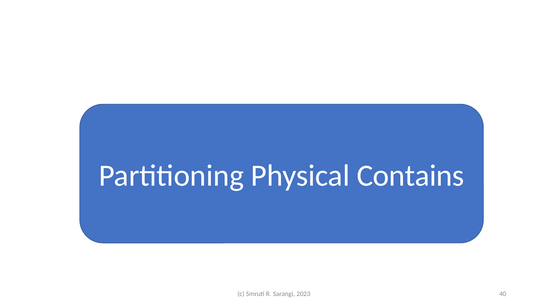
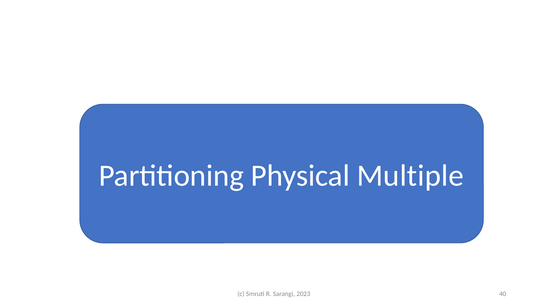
Contains: Contains -> Multiple (410, 176)
